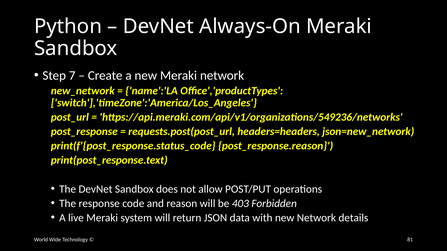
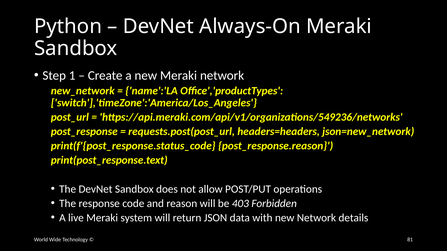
7: 7 -> 1 (72, 76)
